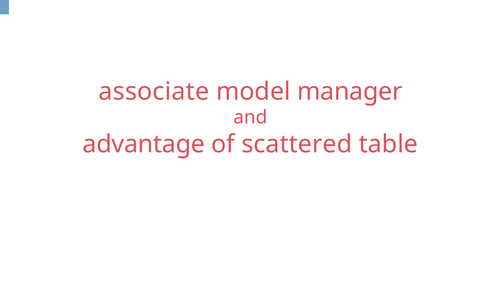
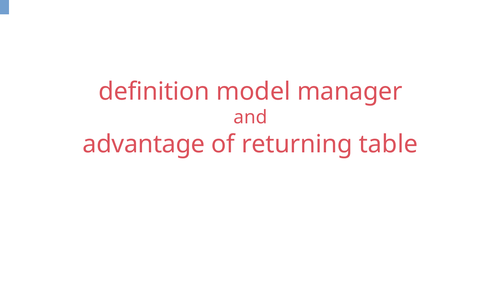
associate: associate -> definition (154, 91)
scattered: scattered -> returning (297, 144)
